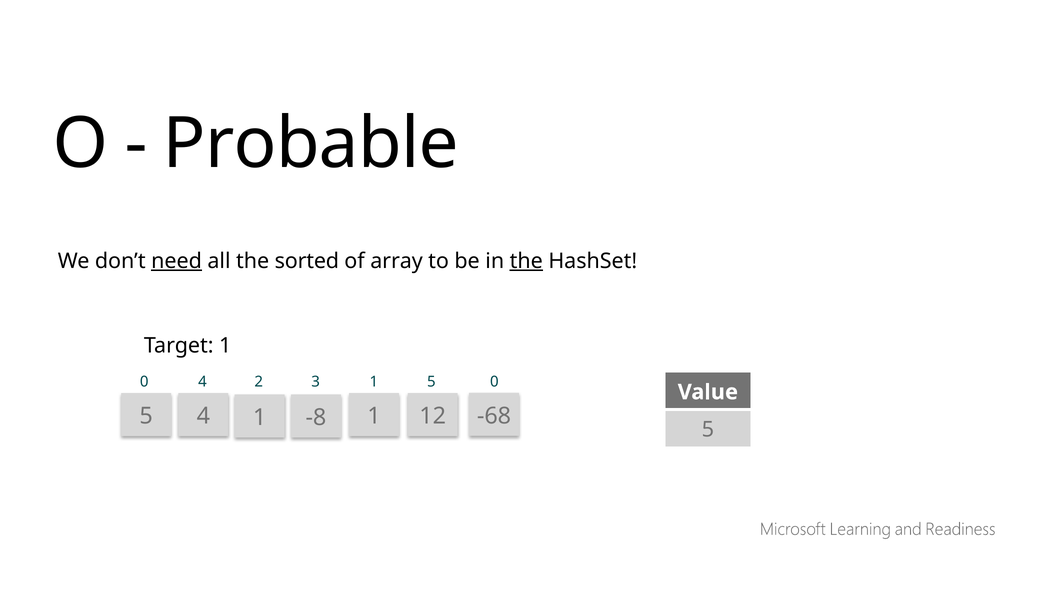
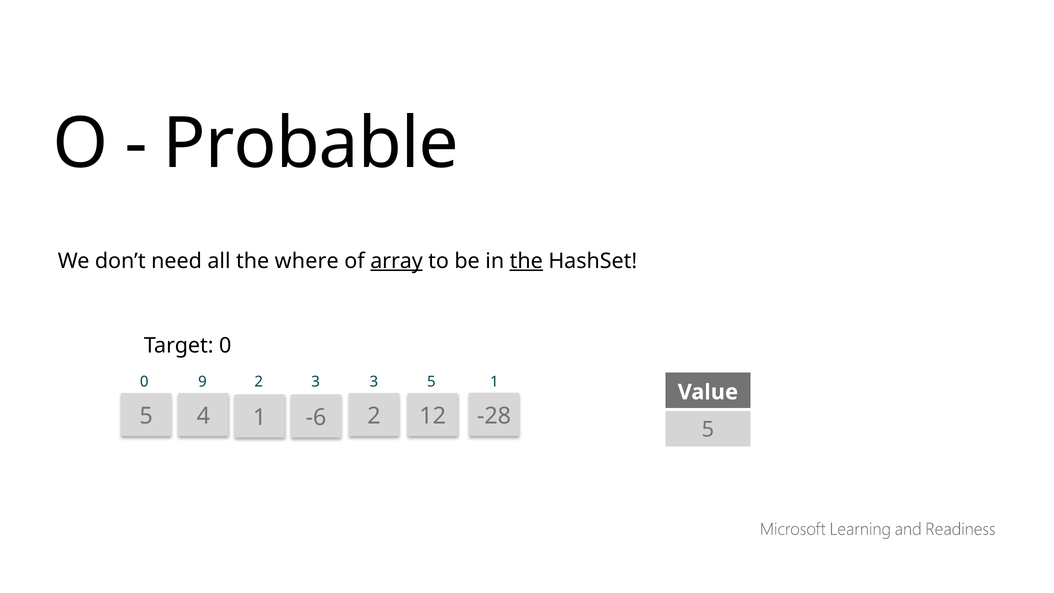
need underline: present -> none (177, 261)
sorted: sorted -> where (307, 261)
array underline: none -> present (397, 261)
Target 1: 1 -> 0 (225, 346)
0 4: 4 -> 9 (202, 382)
3 1: 1 -> 3 (374, 382)
5 0: 0 -> 1 (494, 382)
-8: -8 -> -6 (316, 417)
1 1: 1 -> 2 (374, 416)
-68: -68 -> -28 (494, 416)
